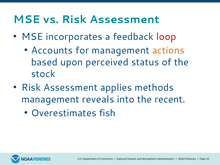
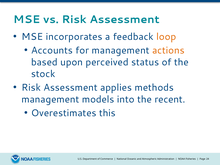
loop colour: red -> orange (166, 37)
reveals: reveals -> models (98, 99)
fish: fish -> this (107, 113)
